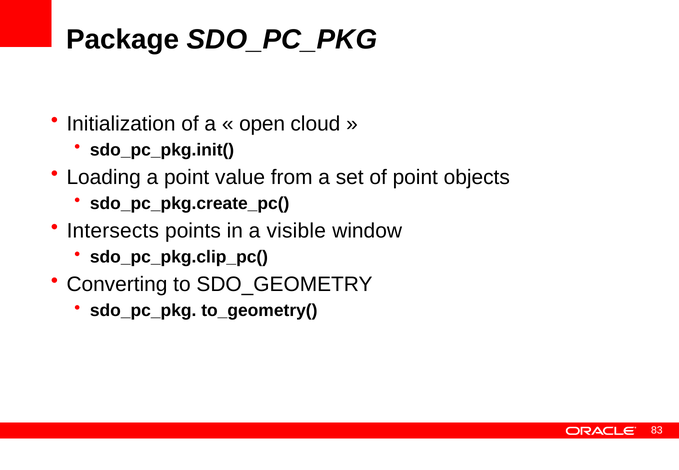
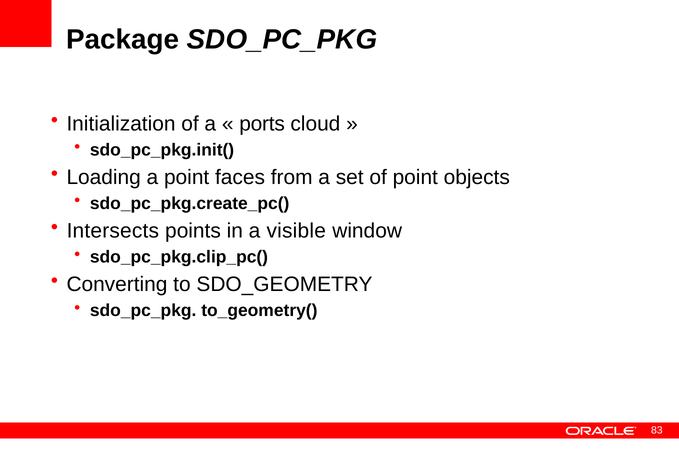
open: open -> ports (262, 124)
value: value -> faces (240, 177)
